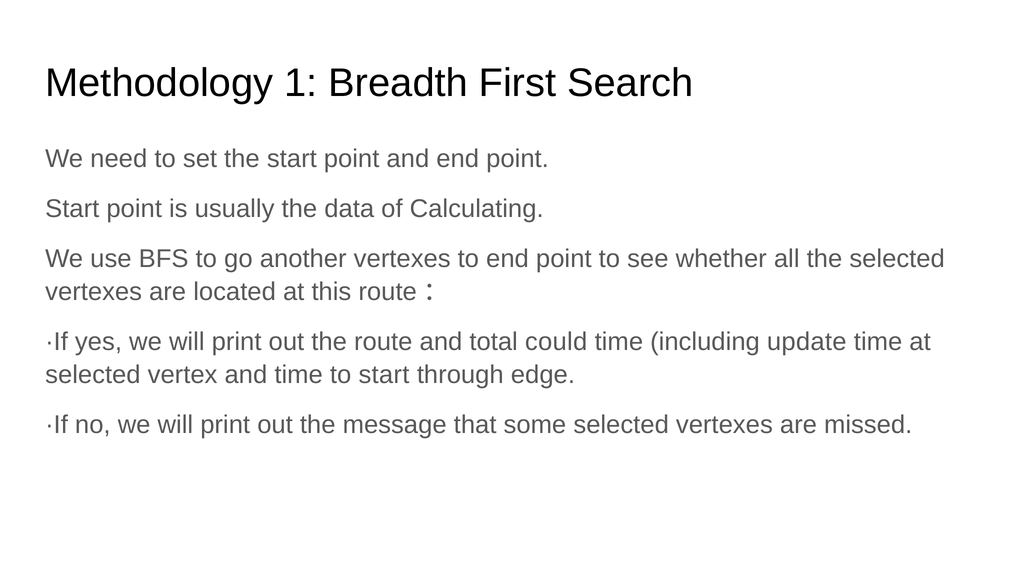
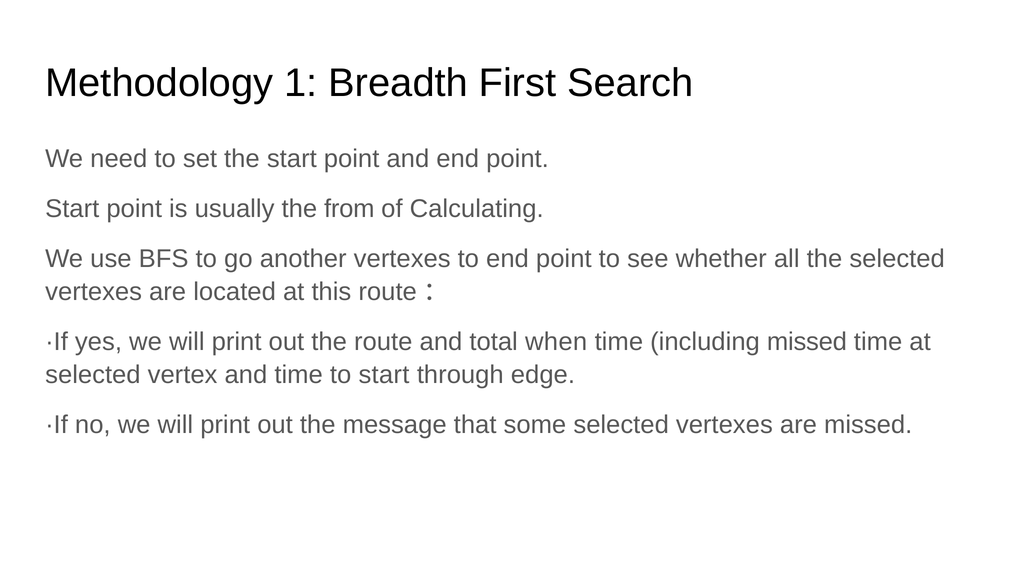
data: data -> from (349, 209)
could: could -> when (556, 342)
including update: update -> missed (807, 342)
